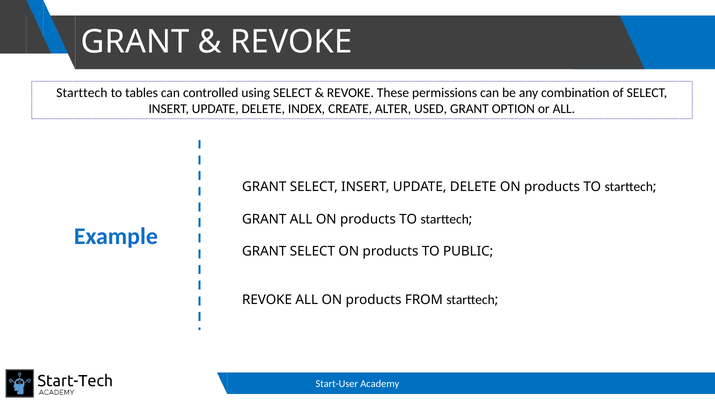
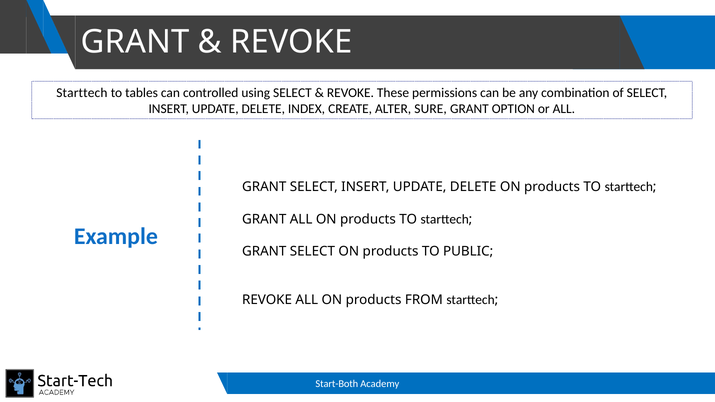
USED: USED -> SURE (431, 109)
Start-User: Start-User -> Start-Both (337, 384)
